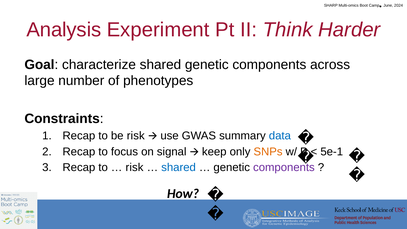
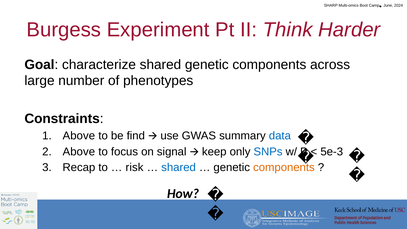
Analysis: Analysis -> Burgess (64, 30)
Recap: Recap -> Above (79, 136)
be risk: risk -> find (136, 136)
Recap: Recap -> Above (79, 152)
SNPs colour: orange -> blue (268, 152)
5e-1: 5e-1 -> 5e-3 (332, 152)
components colour: purple -> orange (284, 167)
